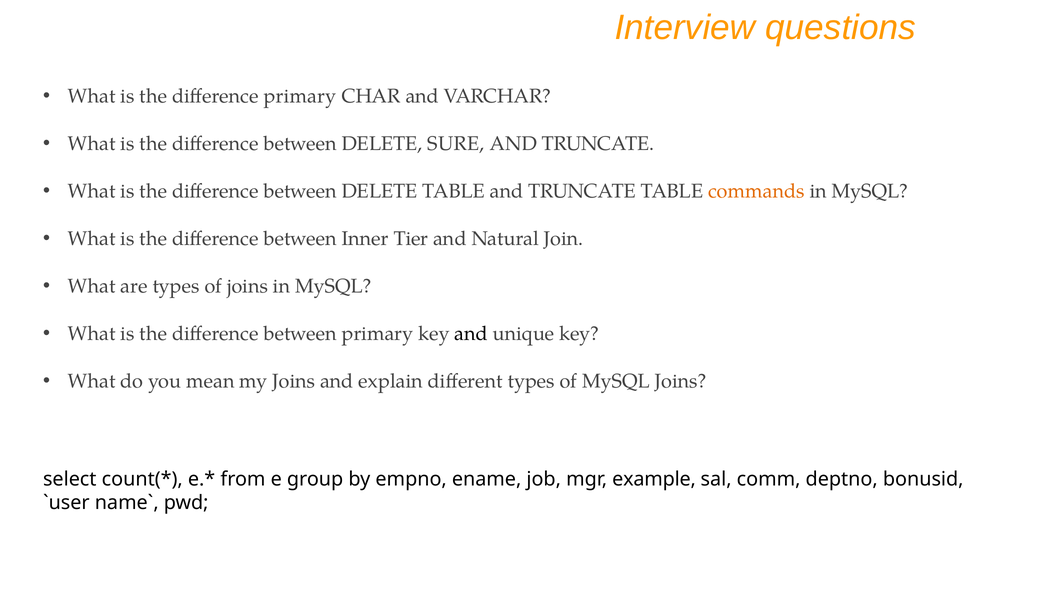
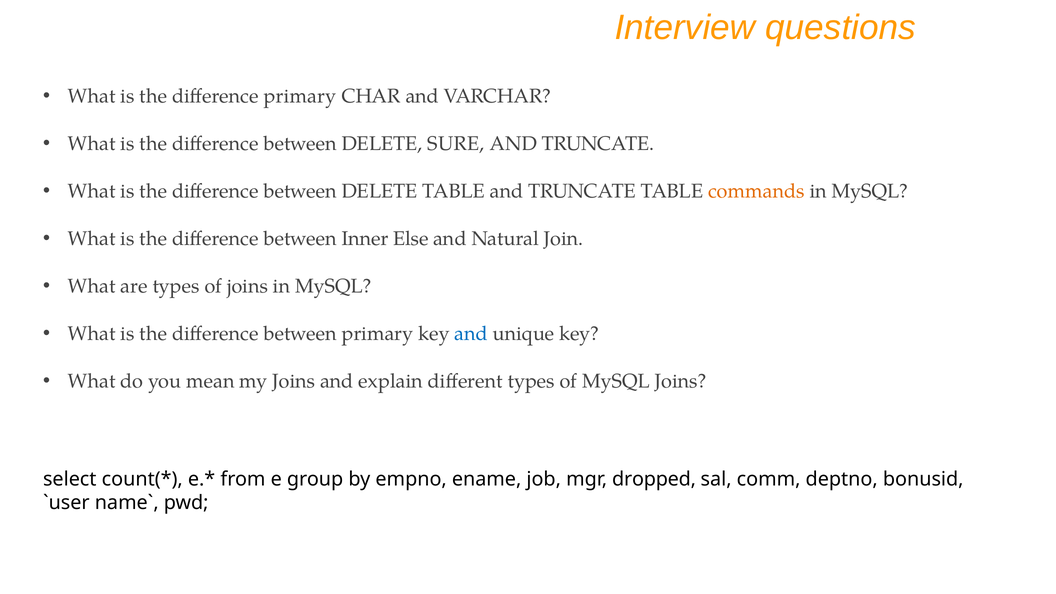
Tier: Tier -> Else (411, 239)
and colour: black -> blue (471, 334)
example: example -> dropped (654, 479)
